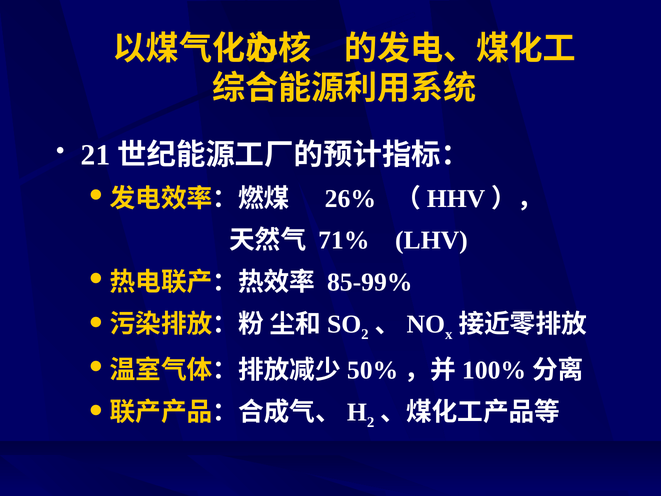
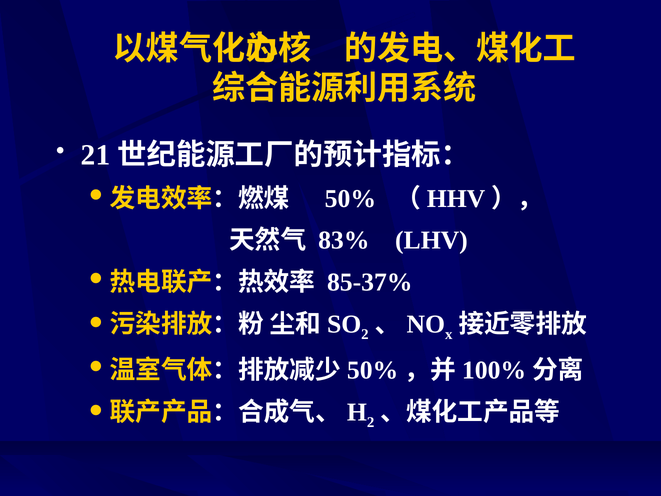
26%: 26% -> 50% (350, 199)
71%: 71% -> 83% (344, 240)
85-99%: 85-99% -> 85-37% (370, 282)
